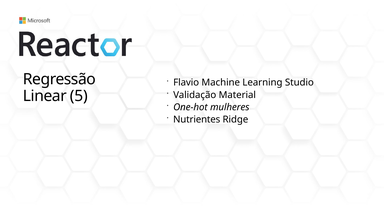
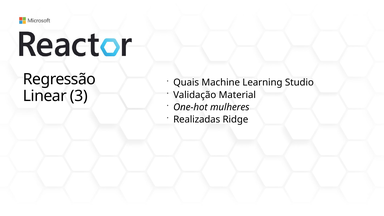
Flavio: Flavio -> Quais (186, 83)
5: 5 -> 3 (79, 96)
Nutrientes: Nutrientes -> Realizadas (197, 119)
